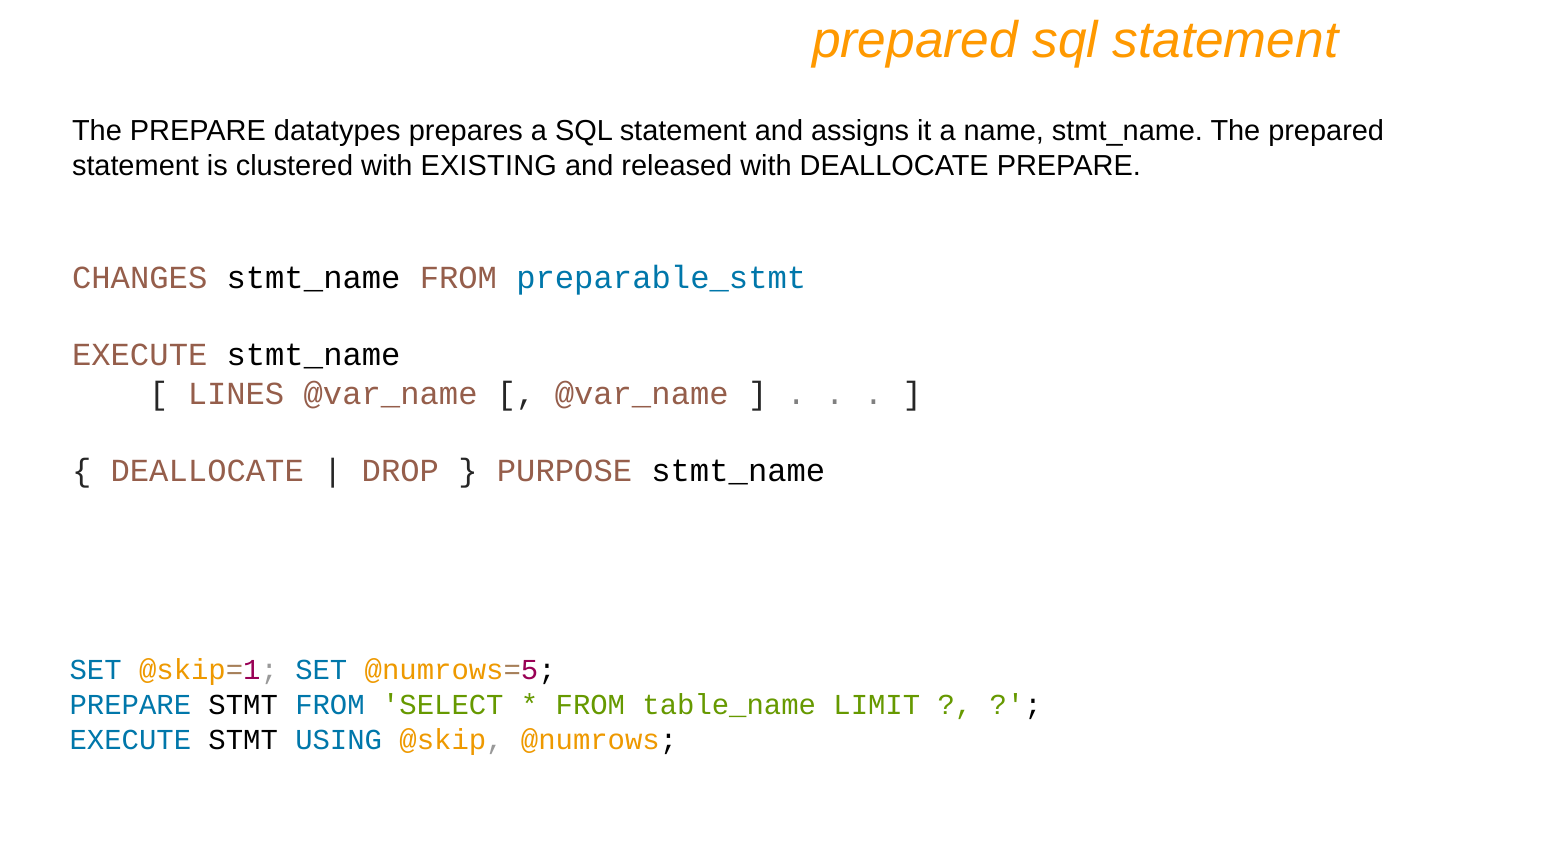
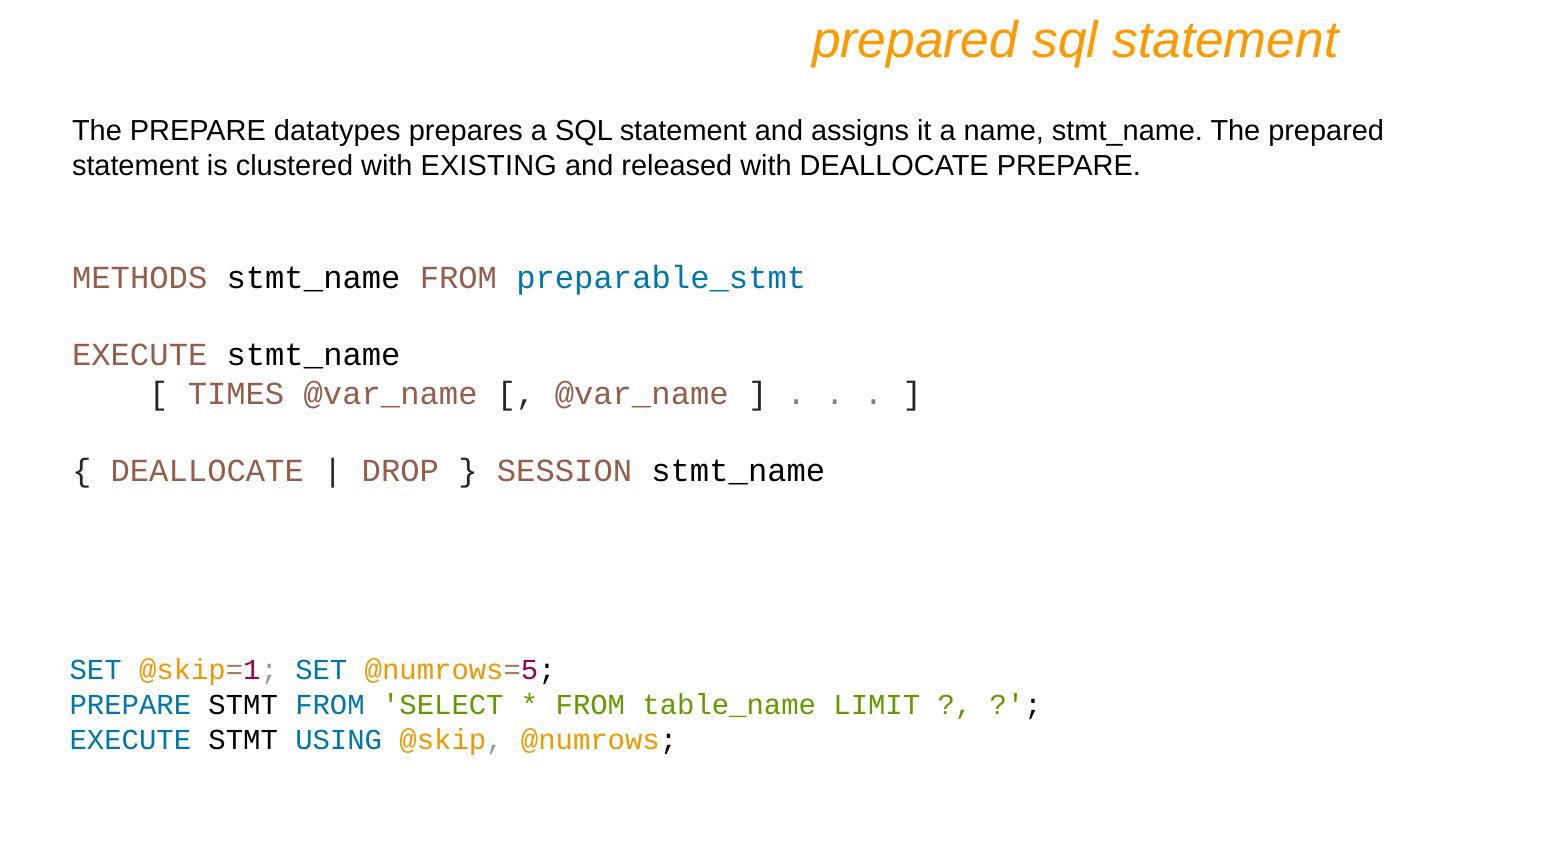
CHANGES: CHANGES -> METHODS (140, 278)
LINES: LINES -> TIMES (236, 394)
PURPOSE: PURPOSE -> SESSION (565, 471)
